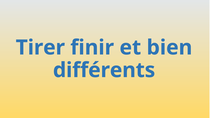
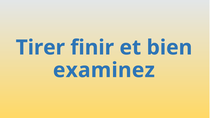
différents: différents -> examinez (104, 70)
